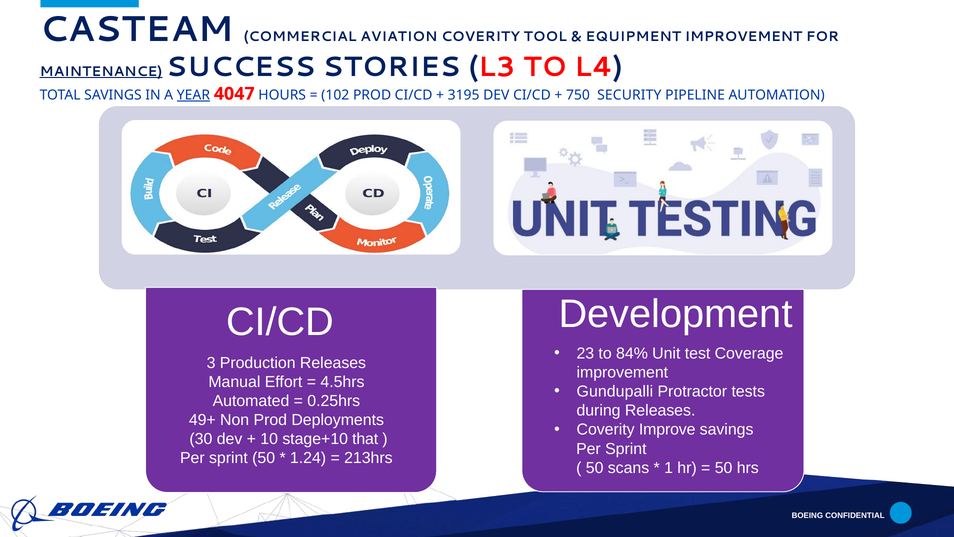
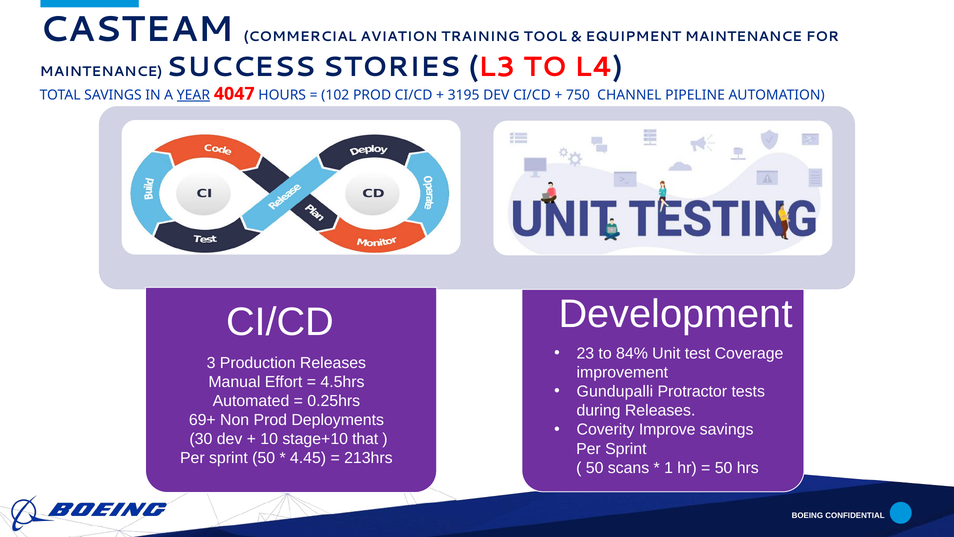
AVIATION COVERITY: COVERITY -> TRAINING (480, 37)
EQUIPMENT IMPROVEMENT: IMPROVEMENT -> MAINTENANCE (743, 37)
MAINTENANCE underline: present -> none (101, 72)
SECURITY: SECURITY -> CHANNEL (629, 95)
49+: 49+ -> 69+ (202, 420)
1.24: 1.24 -> 4.45 (308, 458)
